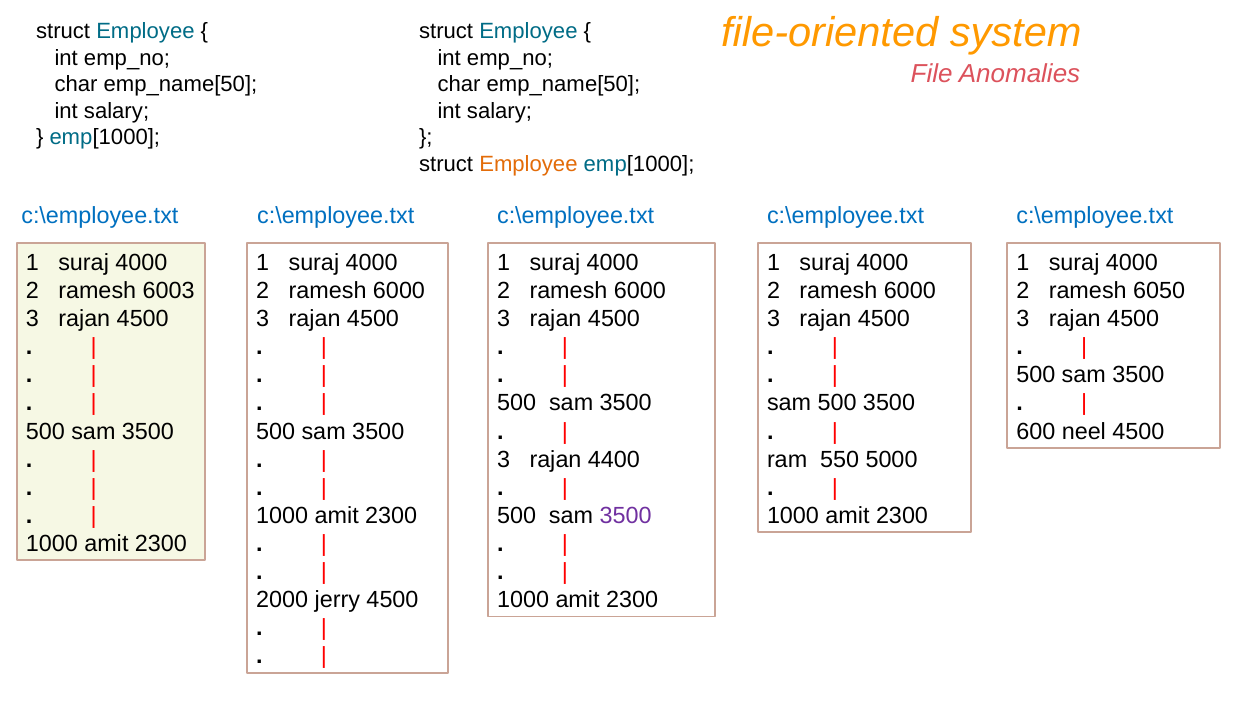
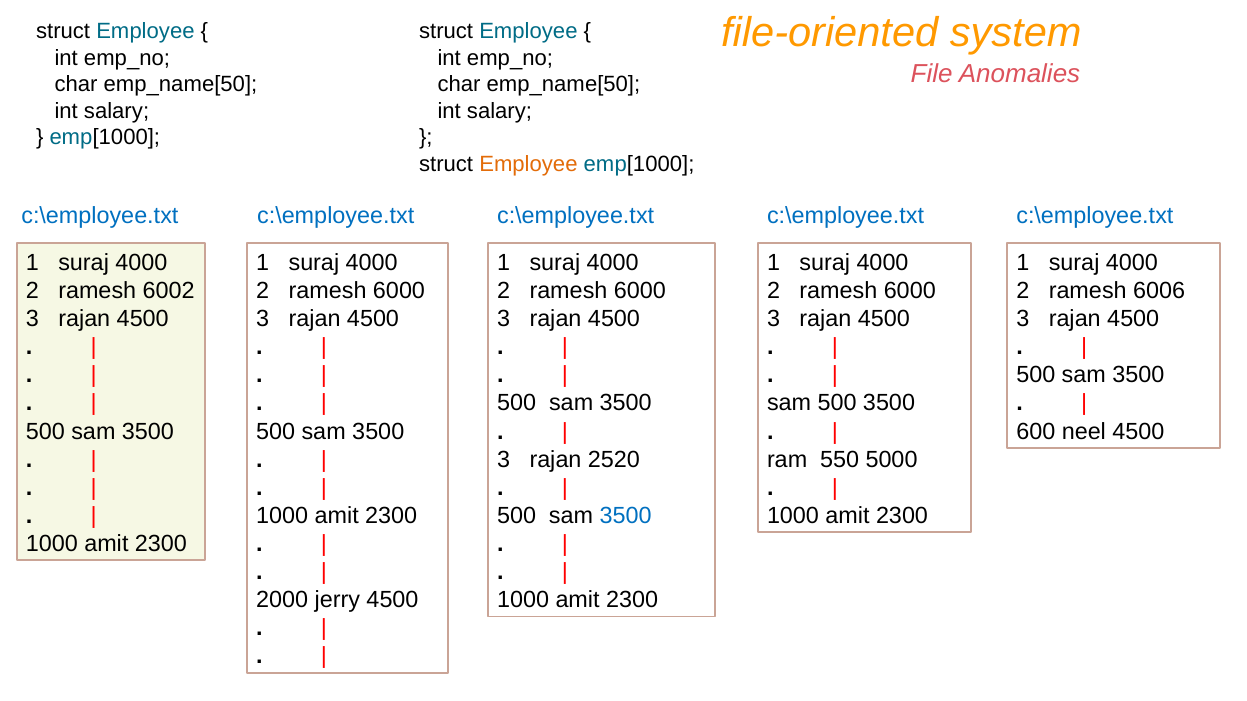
6003: 6003 -> 6002 (169, 291)
6050: 6050 -> 6006 (1159, 291)
4400: 4400 -> 2520 (614, 460)
3500 colour: purple -> blue (626, 516)
